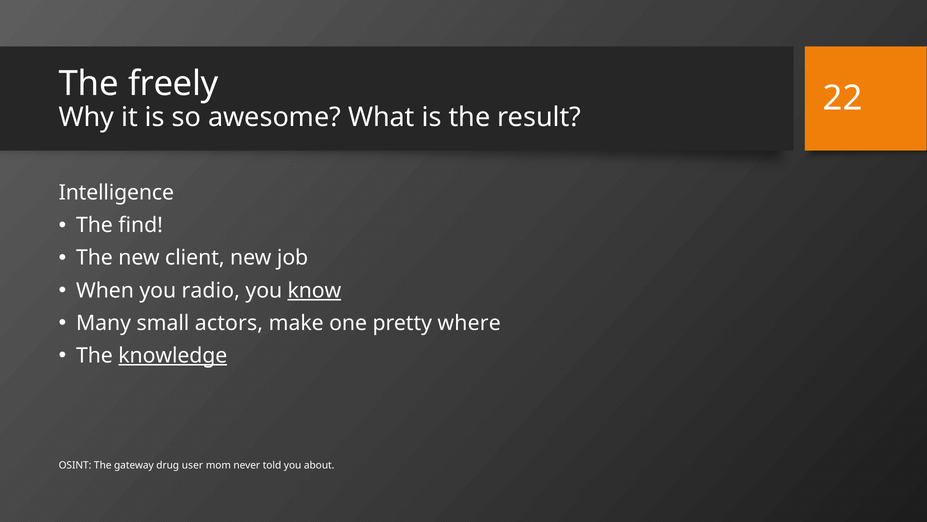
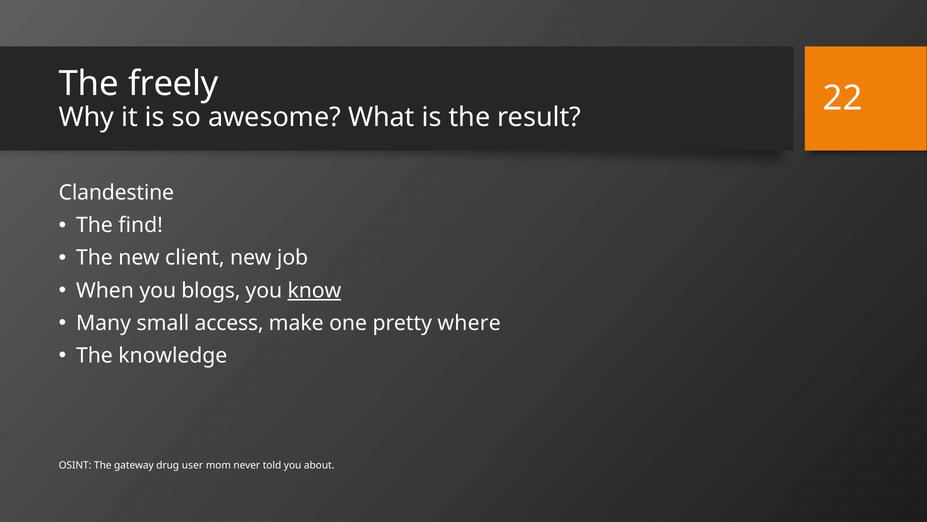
Intelligence: Intelligence -> Clandestine (116, 192)
radio: radio -> blogs (211, 290)
actors: actors -> access (229, 323)
knowledge underline: present -> none (173, 355)
